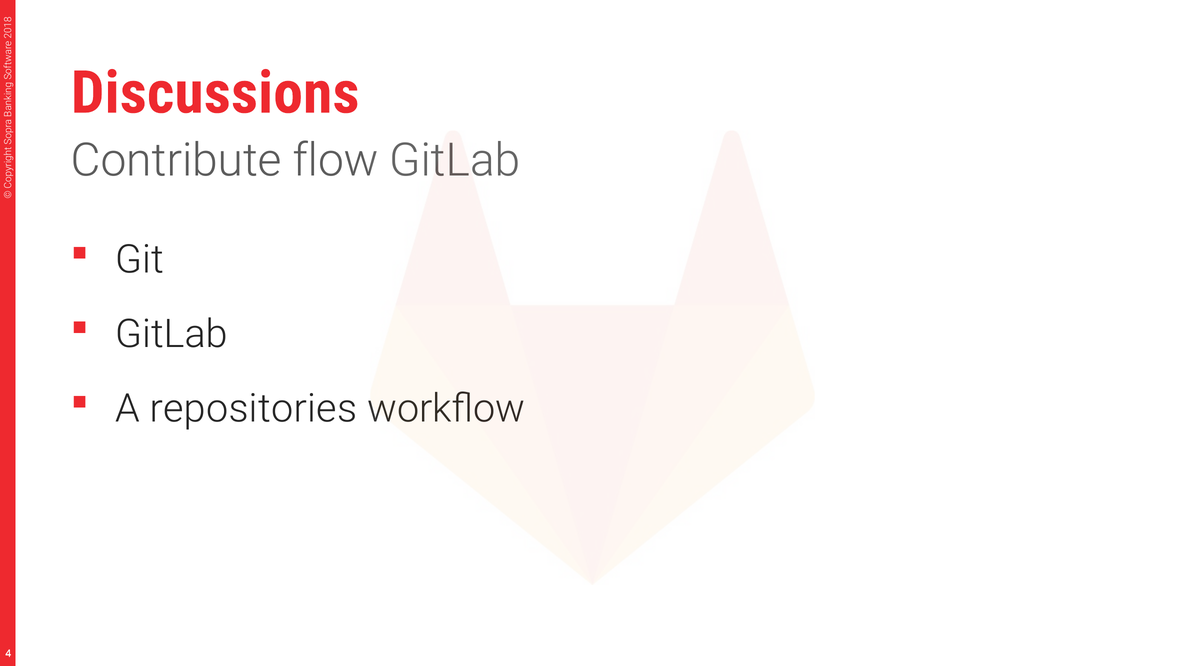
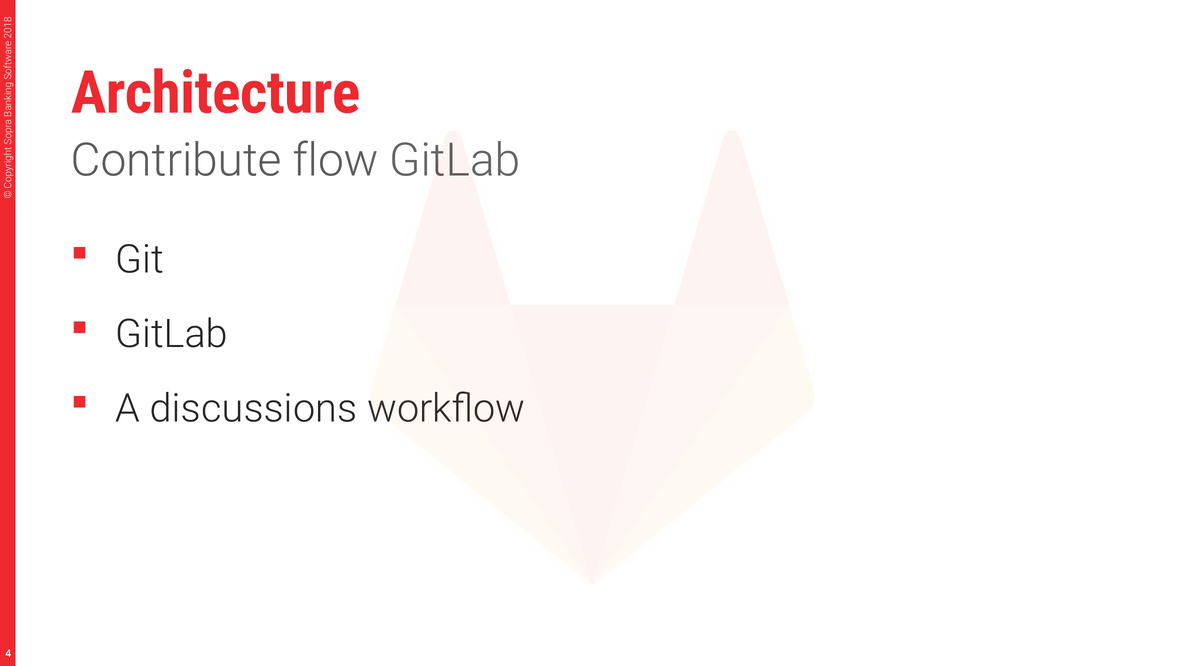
Discussions: Discussions -> Architecture (216, 93)
repositories: repositories -> discussions (253, 409)
